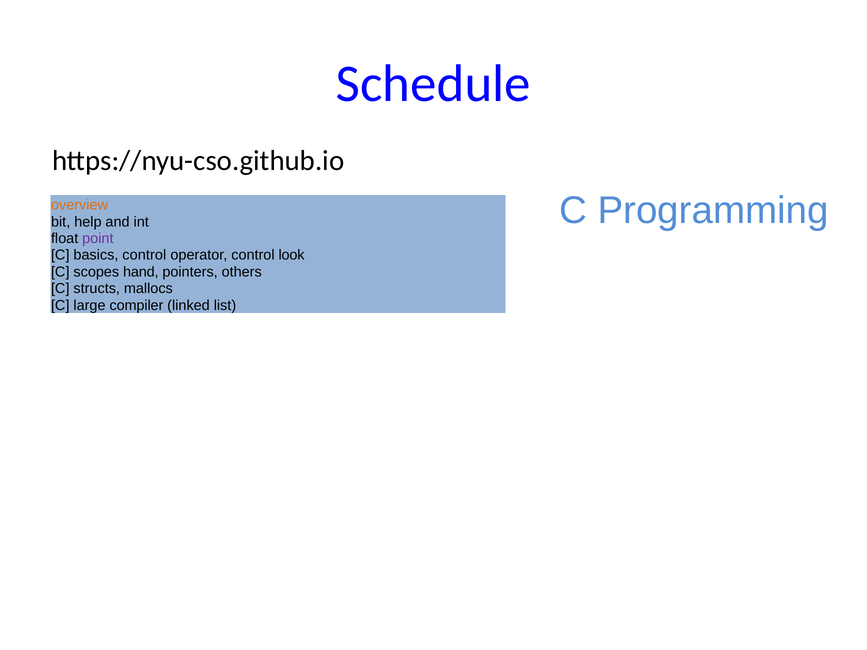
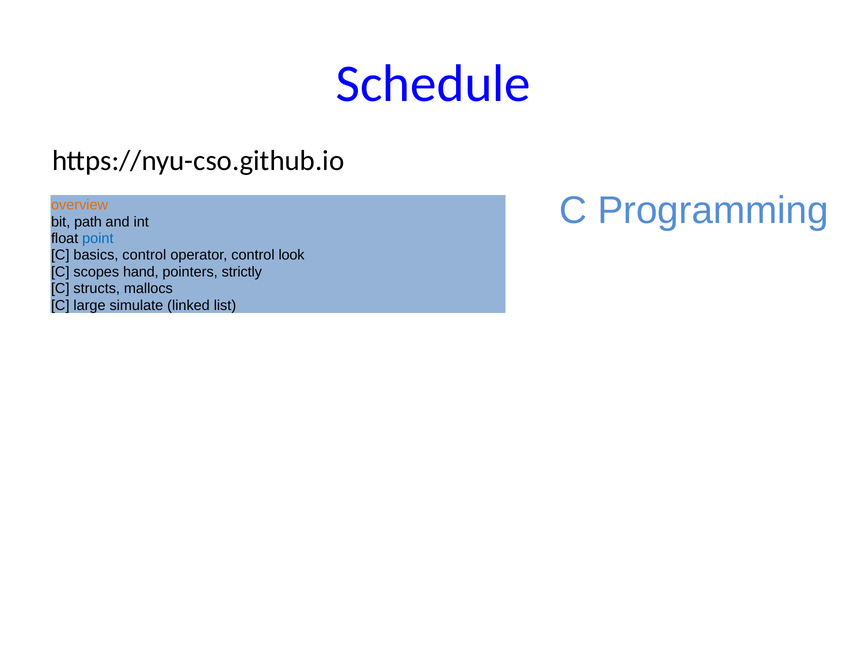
help: help -> path (88, 222)
point colour: purple -> blue (98, 239)
others: others -> strictly (242, 272)
compiler: compiler -> simulate (136, 305)
